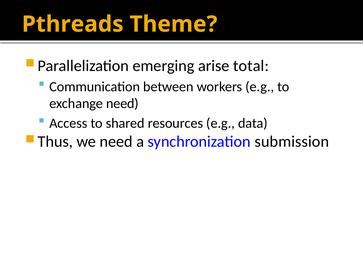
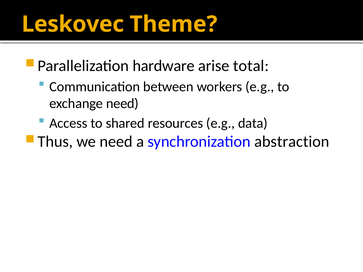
Pthreads: Pthreads -> Leskovec (73, 24)
emerging: emerging -> hardware (164, 66)
submission: submission -> abstraction (292, 142)
